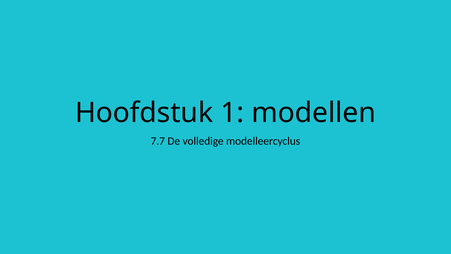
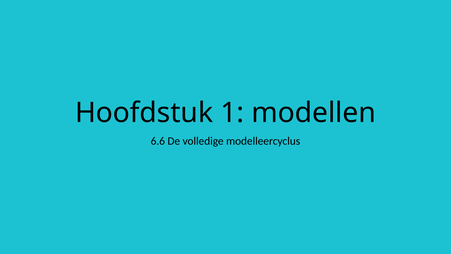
7.7: 7.7 -> 6.6 (158, 141)
